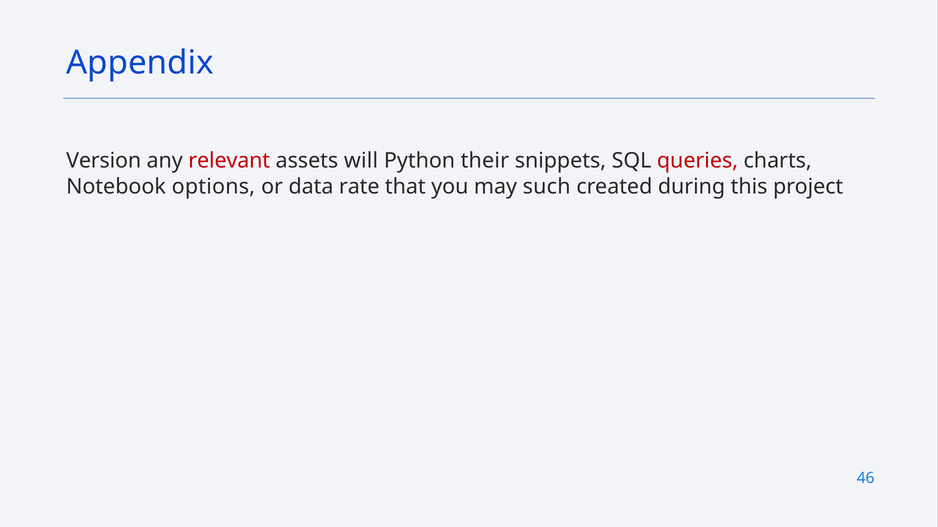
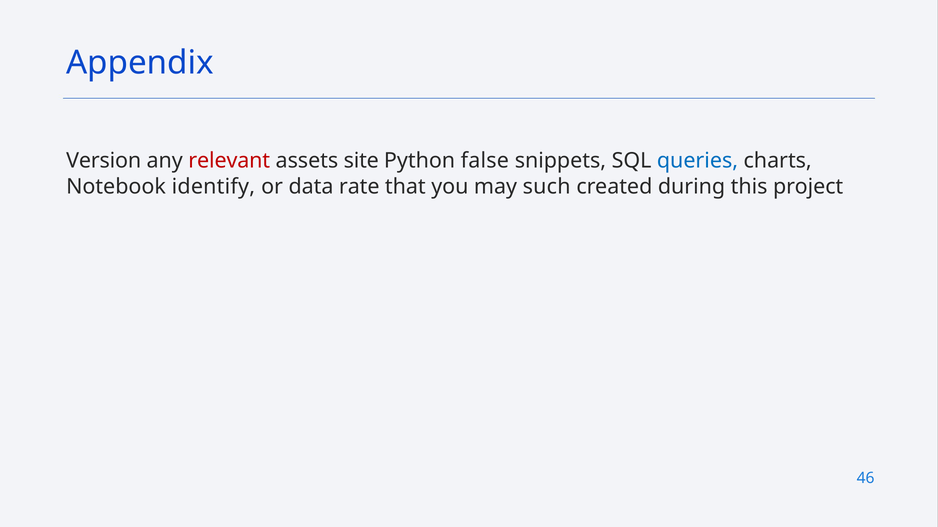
will: will -> site (361, 161)
their: their -> false (485, 161)
queries colour: red -> blue (697, 161)
options: options -> identify (213, 187)
